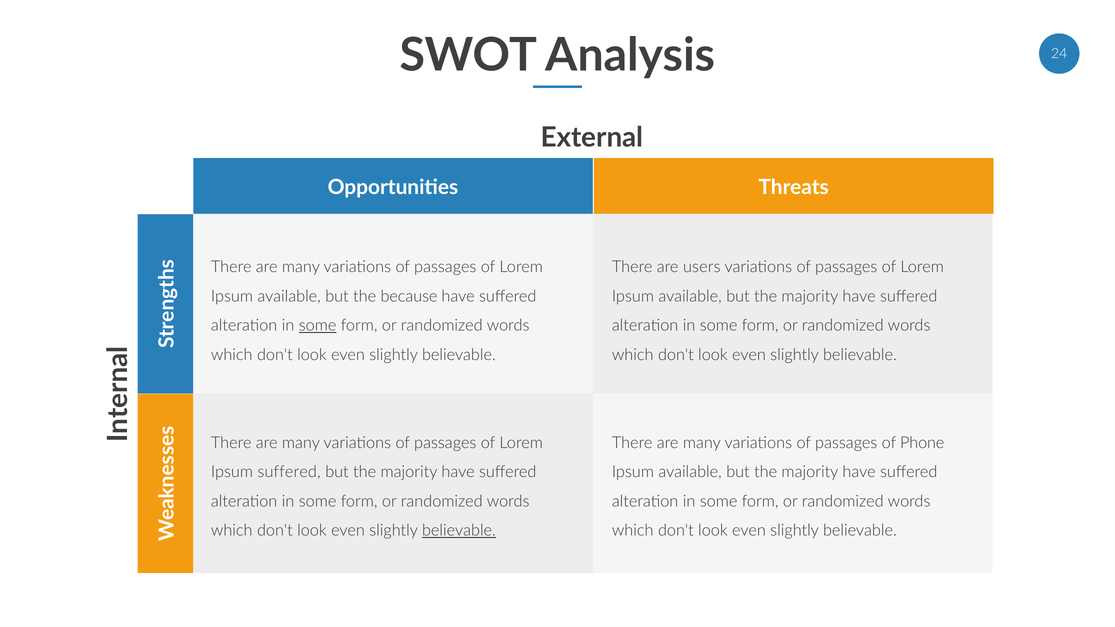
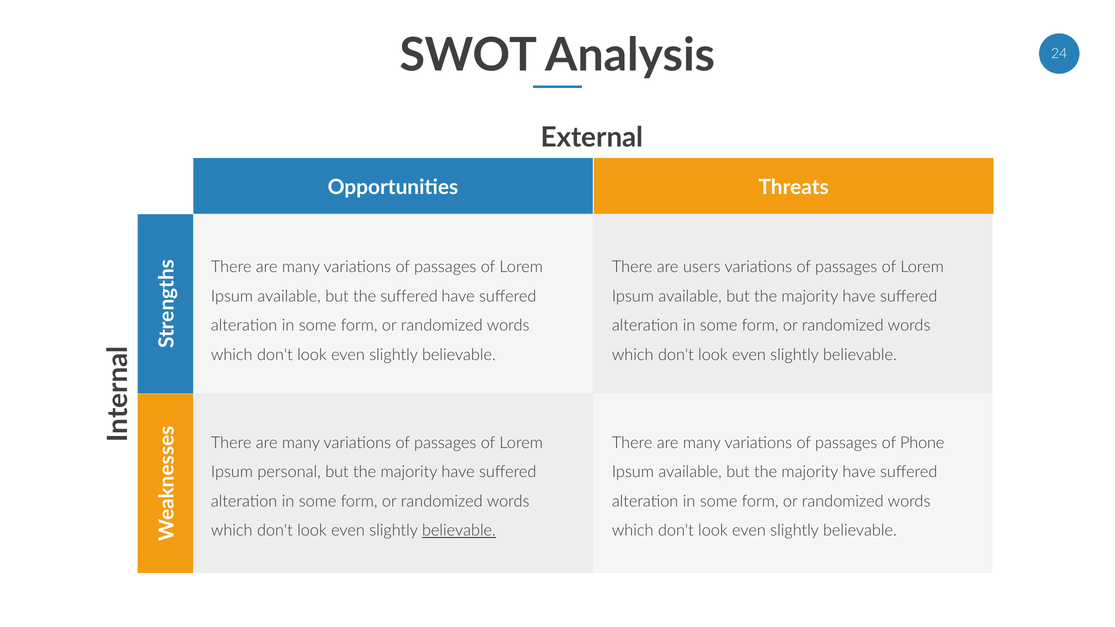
the because: because -> suffered (409, 296)
some underline: present -> none (318, 326)
Ipsum suffered: suffered -> personal (289, 472)
